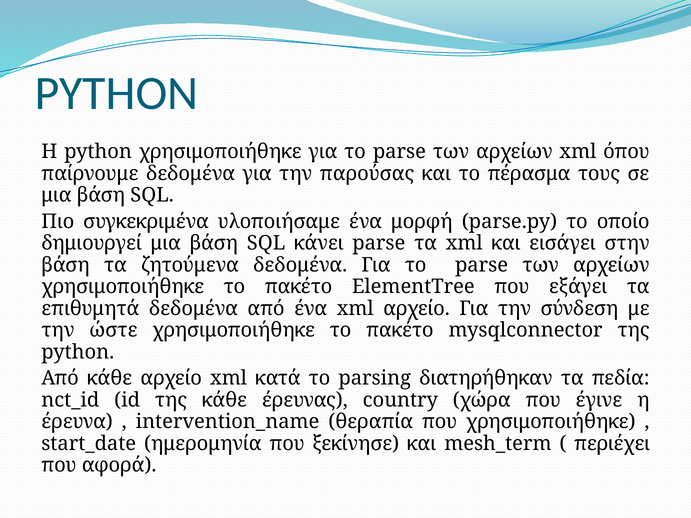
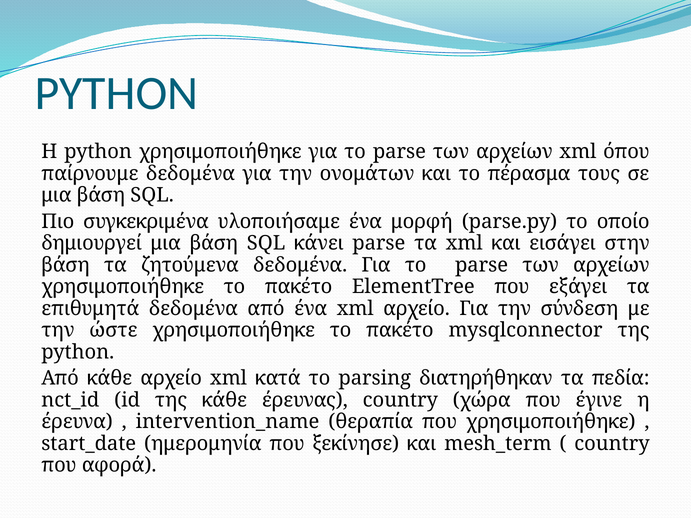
παρούσας: παρούσας -> ονομάτων (367, 174)
περιέχει: περιέχει -> country (612, 444)
